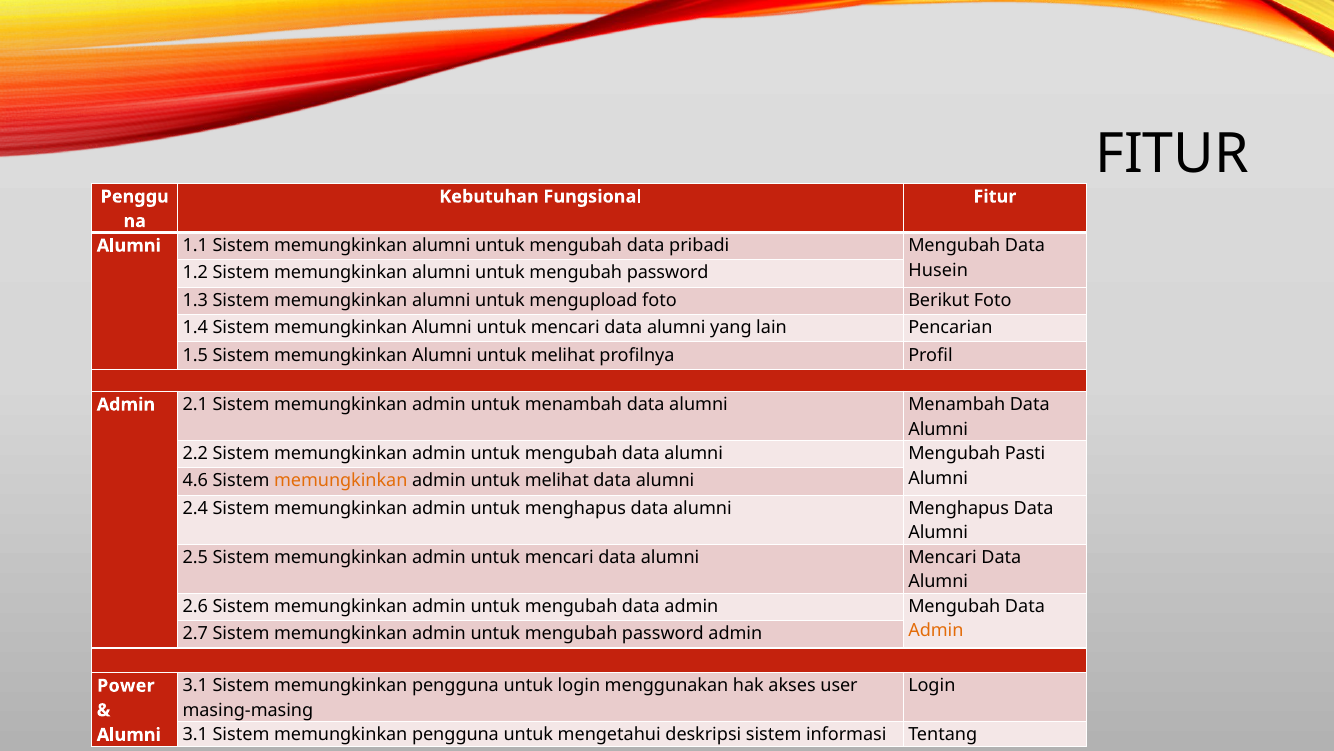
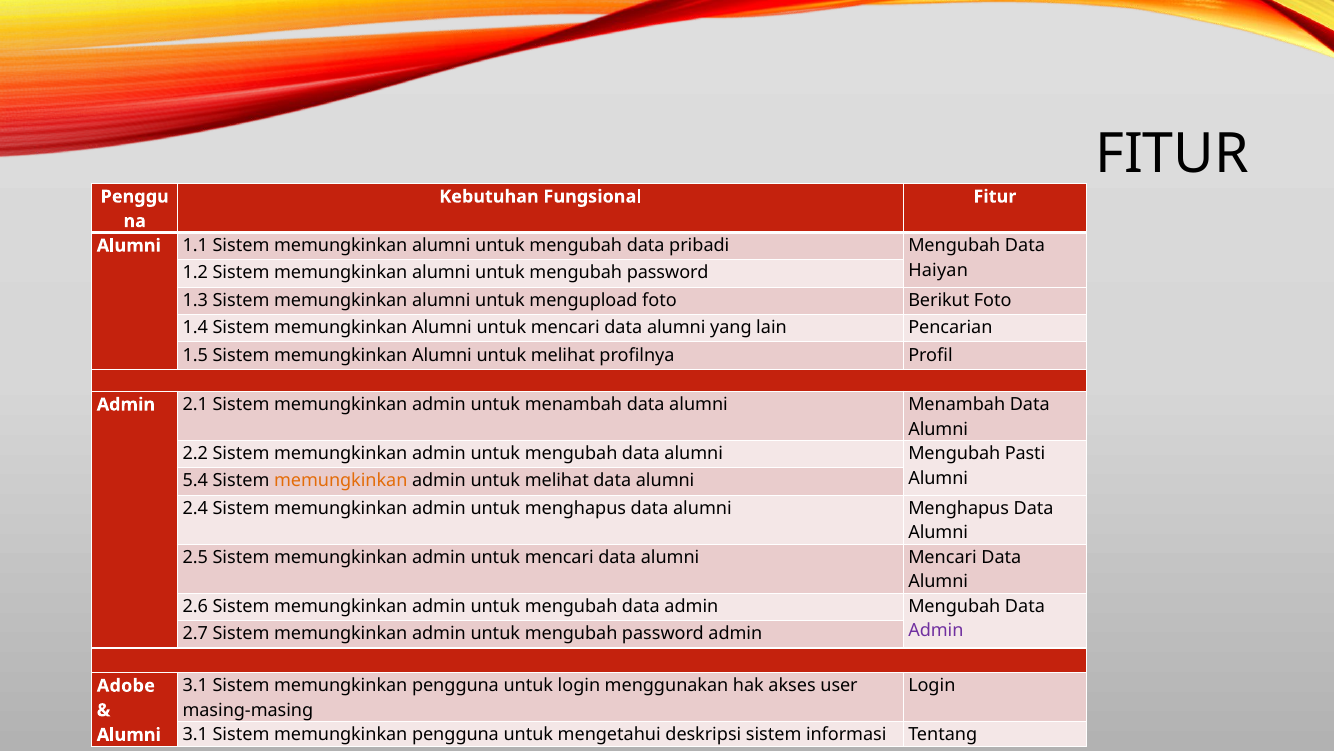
Husein: Husein -> Haiyan (938, 270)
4.6: 4.6 -> 5.4 (195, 481)
Admin colour: orange -> purple (936, 630)
Power: Power -> Adobe (126, 685)
